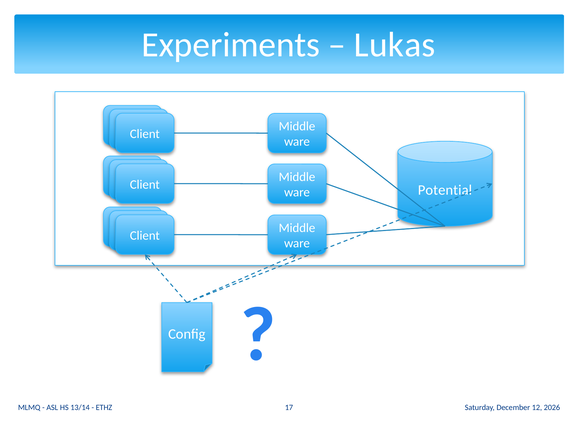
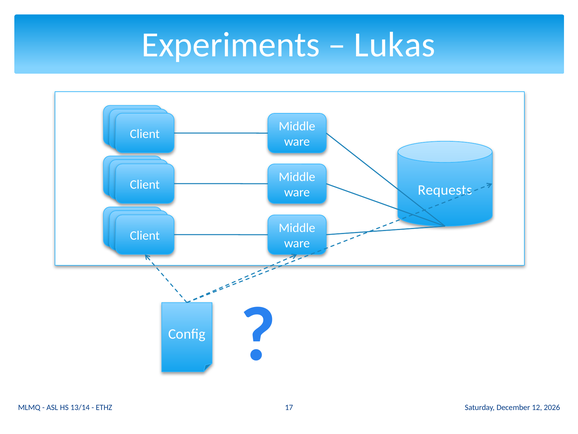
Potential: Potential -> Requests (445, 190)
